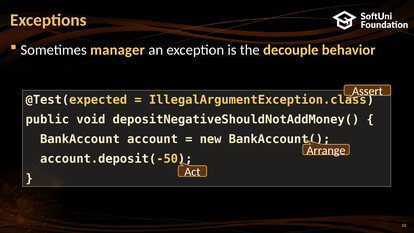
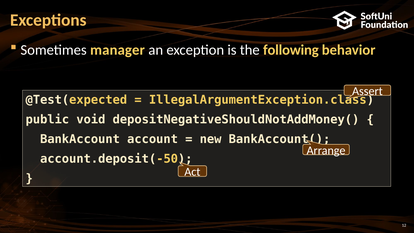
decouple: decouple -> following (291, 50)
